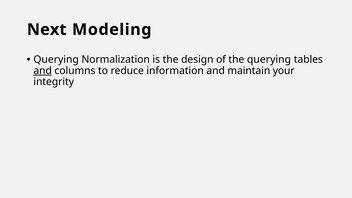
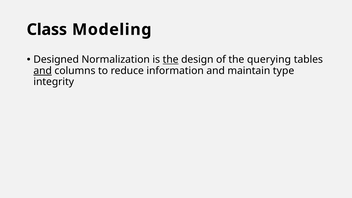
Next: Next -> Class (47, 30)
Querying: Querying -> Designed (56, 60)
the underline: none -> present (171, 60)
your: your -> type (284, 71)
